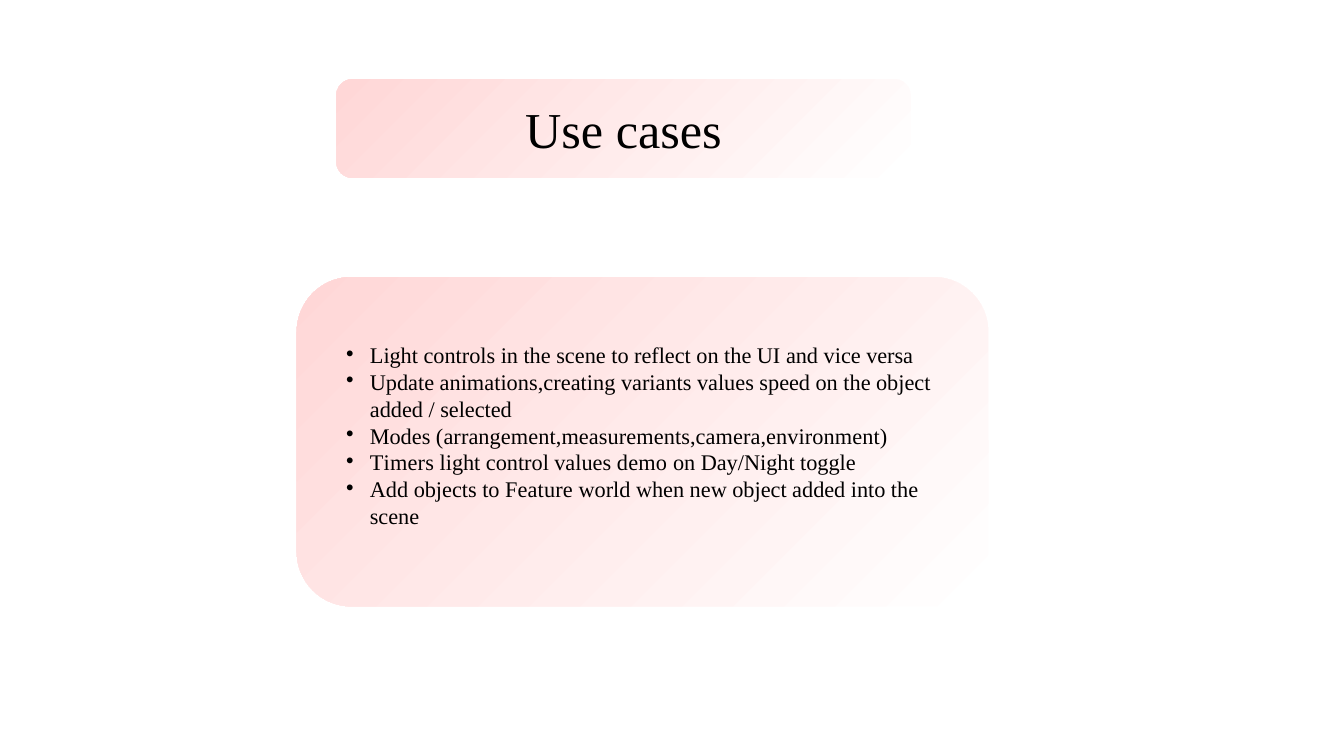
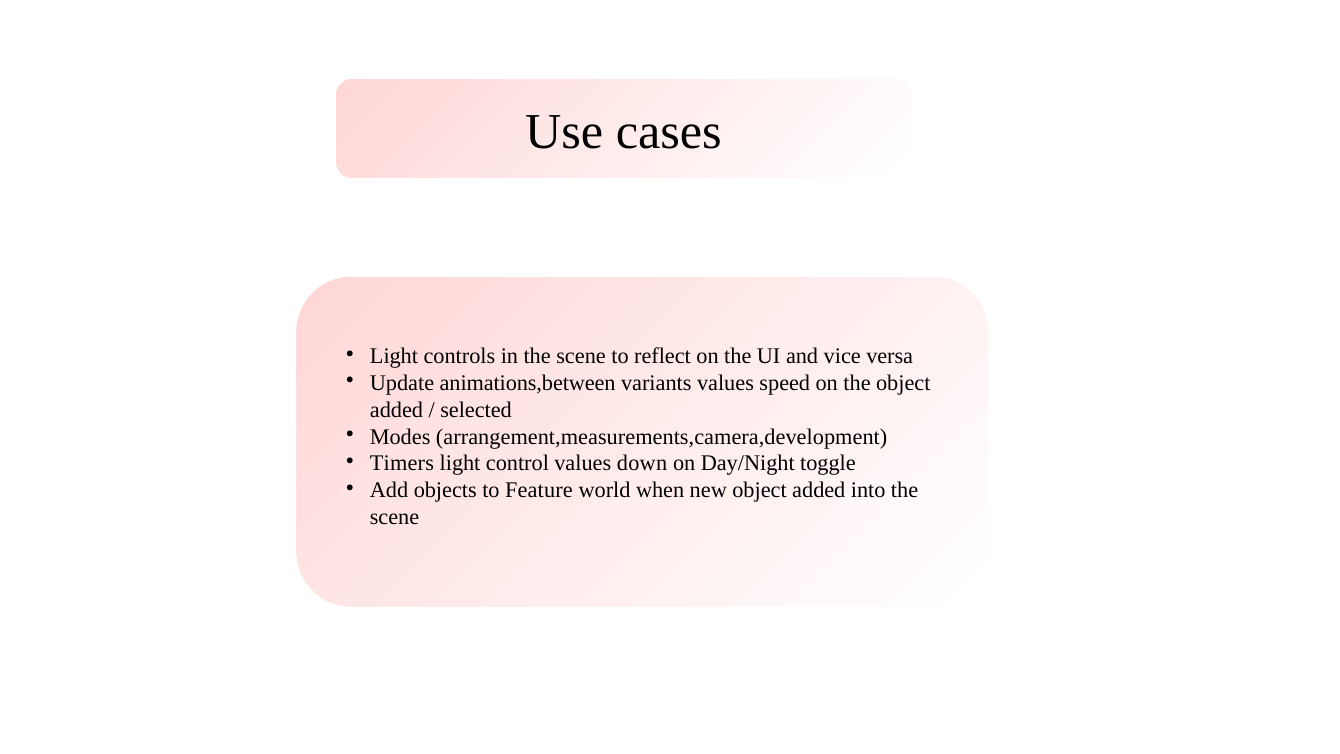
animations,creating: animations,creating -> animations,between (528, 383)
arrangement,measurements,camera,environment: arrangement,measurements,camera,environment -> arrangement,measurements,camera,development (662, 437)
demo: demo -> down (642, 463)
